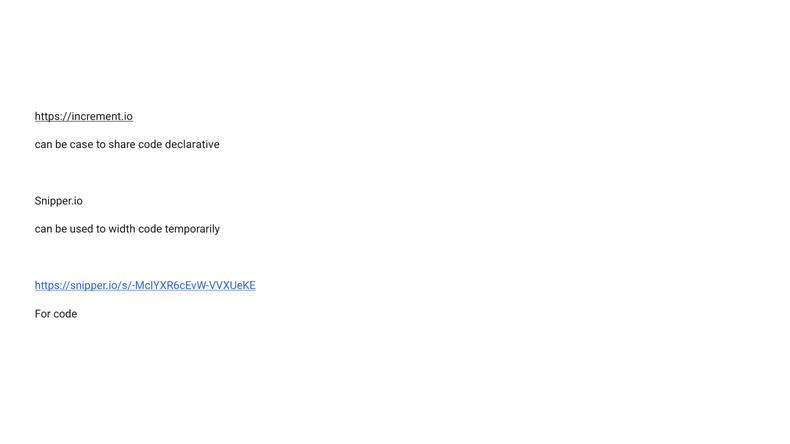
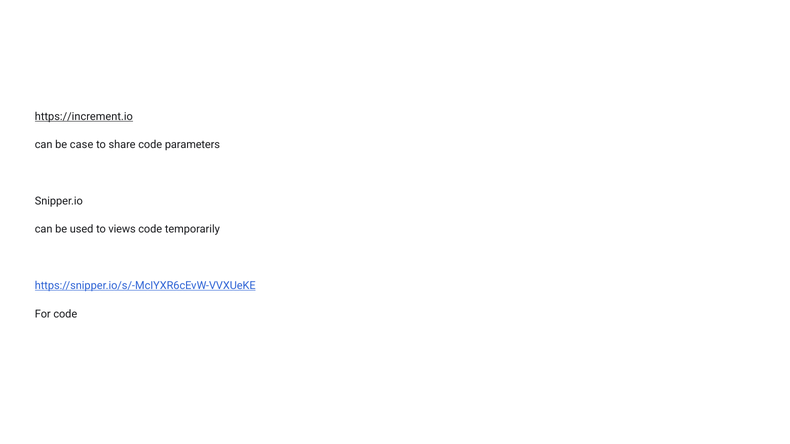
declarative: declarative -> parameters (192, 145)
width: width -> views (122, 230)
